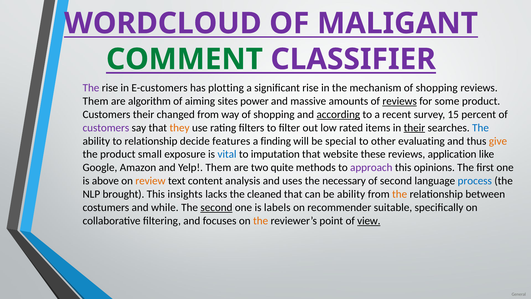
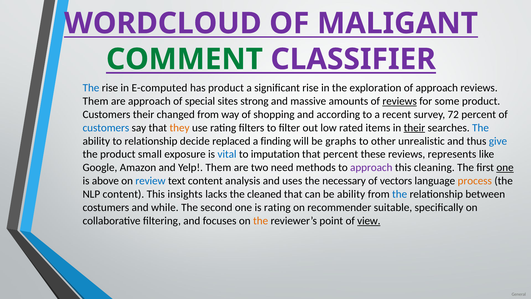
The colour: purple -> blue (91, 88)
E-customers: E-customers -> E-computed (159, 88)
has plotting: plotting -> product (226, 88)
mechanism: mechanism -> exploration (375, 88)
shopping: shopping -> approach (437, 88)
are algorithm: algorithm -> approach (149, 101)
aiming: aiming -> special (200, 101)
power: power -> strong (254, 101)
according underline: present -> none (338, 114)
15: 15 -> 72 (453, 114)
customers colour: purple -> blue (106, 128)
features: features -> replaced (231, 141)
special: special -> graphs (341, 141)
evaluating: evaluating -> unrealistic (421, 141)
give colour: orange -> blue (498, 141)
that website: website -> percent (341, 154)
application: application -> represents (452, 154)
quite: quite -> need (282, 167)
opinions: opinions -> cleaning (434, 167)
one underline: none -> present (505, 167)
review colour: orange -> blue (150, 181)
of second: second -> vectors (396, 181)
process colour: blue -> orange (475, 181)
NLP brought: brought -> content (123, 194)
the colour: orange -> blue (400, 194)
second underline: present -> none (216, 207)
is labels: labels -> rating (277, 207)
